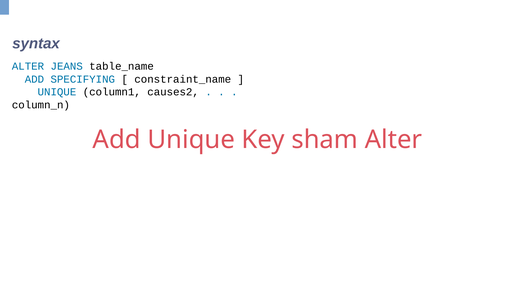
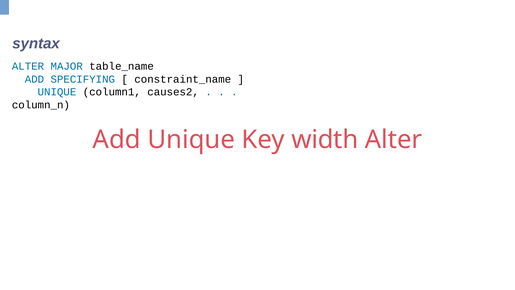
JEANS: JEANS -> MAJOR (67, 66)
sham: sham -> width (325, 140)
